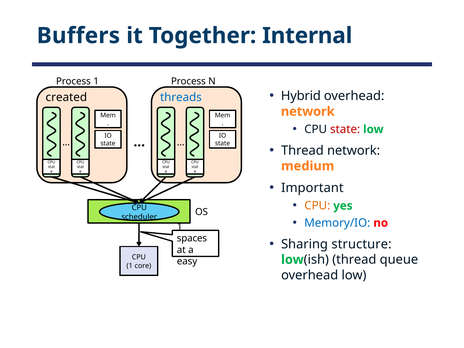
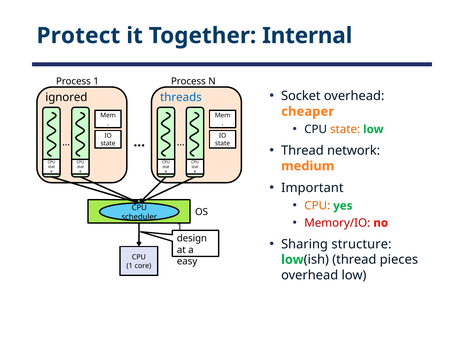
Buffers: Buffers -> Protect (78, 36)
Hybrid: Hybrid -> Socket (301, 96)
created: created -> ignored (66, 97)
network: network -> cheaper (308, 112)
state colour: red -> orange (345, 129)
Memory/IO colour: blue -> red (337, 223)
spaces: spaces -> design (192, 238)
queue: queue -> pieces (399, 260)
